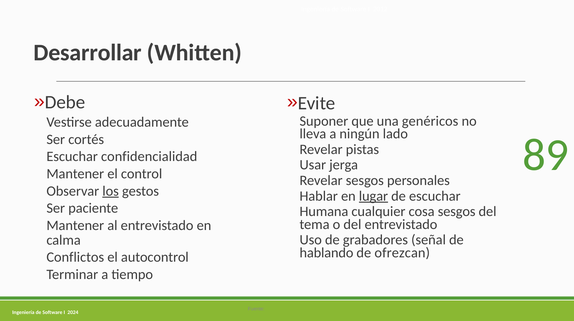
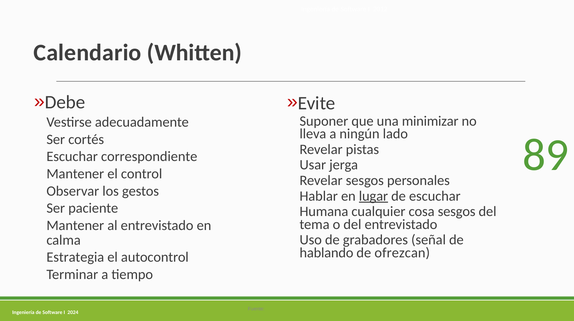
Desarrollar: Desarrollar -> Calendario (88, 53)
genéricos: genéricos -> minimizar (430, 121)
confidencialidad: confidencialidad -> correspondiente (149, 157)
los underline: present -> none (111, 191)
Conflictos: Conflictos -> Estrategia (75, 258)
